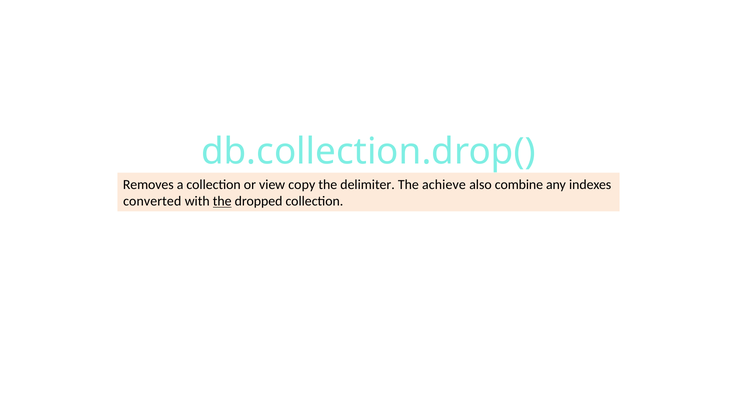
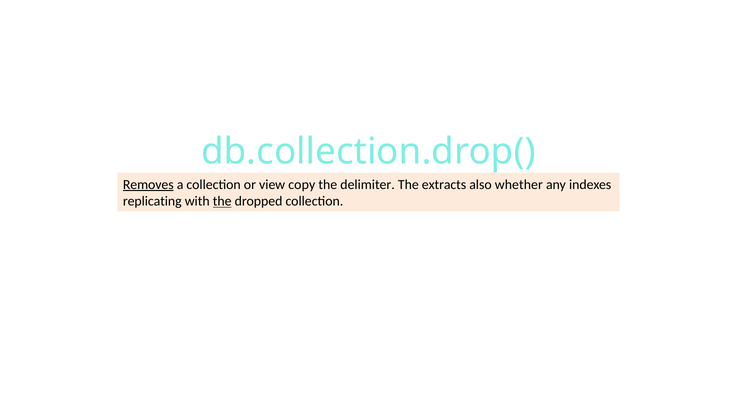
Removes underline: none -> present (148, 185)
achieve: achieve -> extracts (444, 185)
combine: combine -> whether (519, 185)
converted: converted -> replicating (152, 202)
